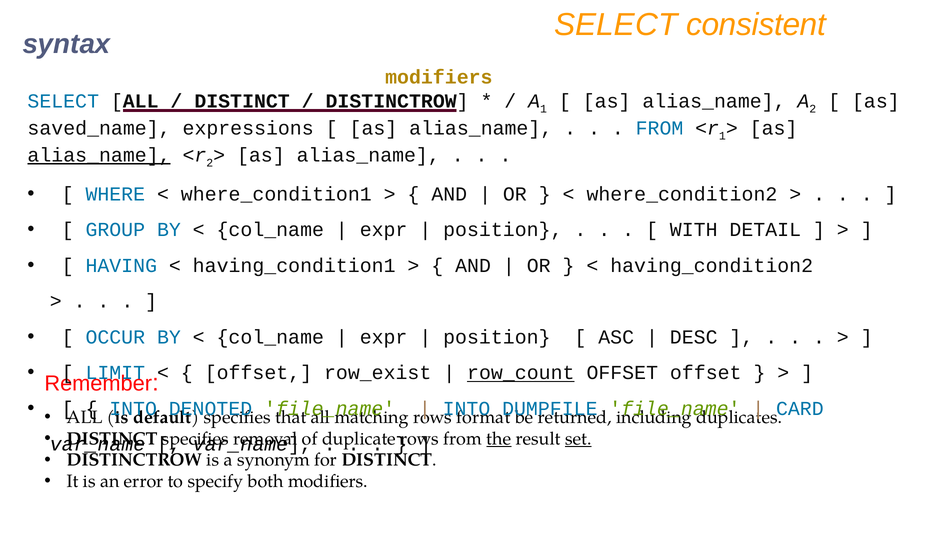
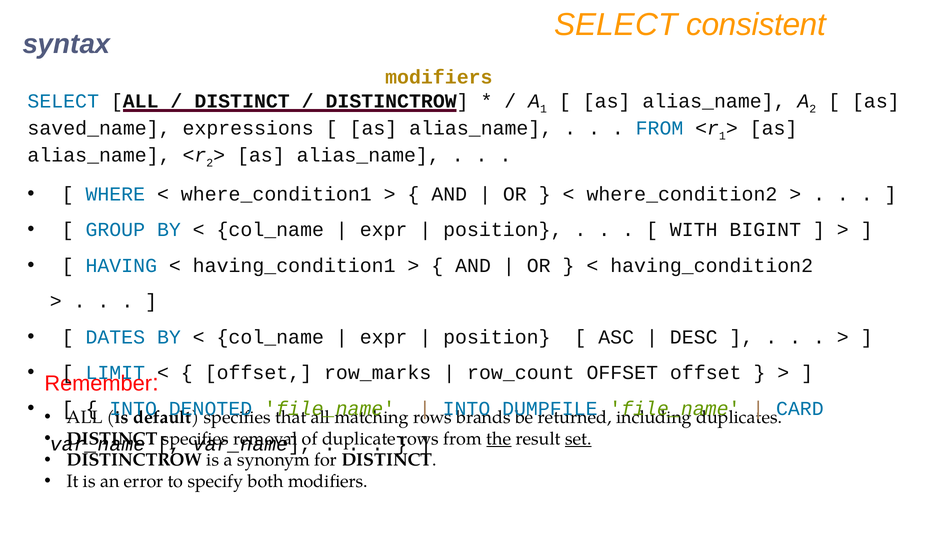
alias_name underline: present -> none (99, 155)
DETAIL: DETAIL -> BIGINT (765, 230)
OCCUR: OCCUR -> DATES (115, 337)
row_exist: row_exist -> row_marks (378, 373)
row_count underline: present -> none (521, 373)
format: format -> brands (483, 417)
